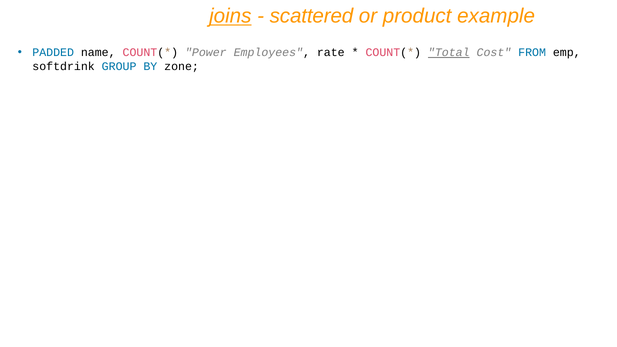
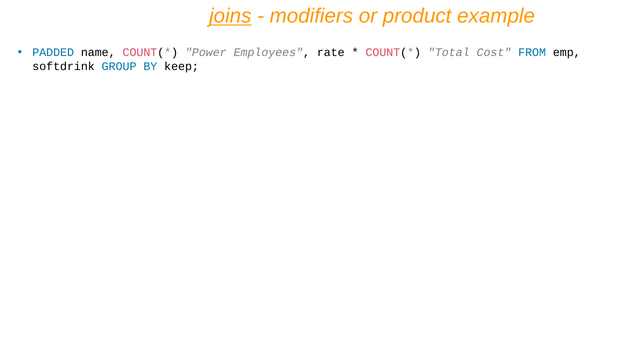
scattered: scattered -> modifiers (311, 16)
Total underline: present -> none (449, 53)
zone: zone -> keep (182, 66)
